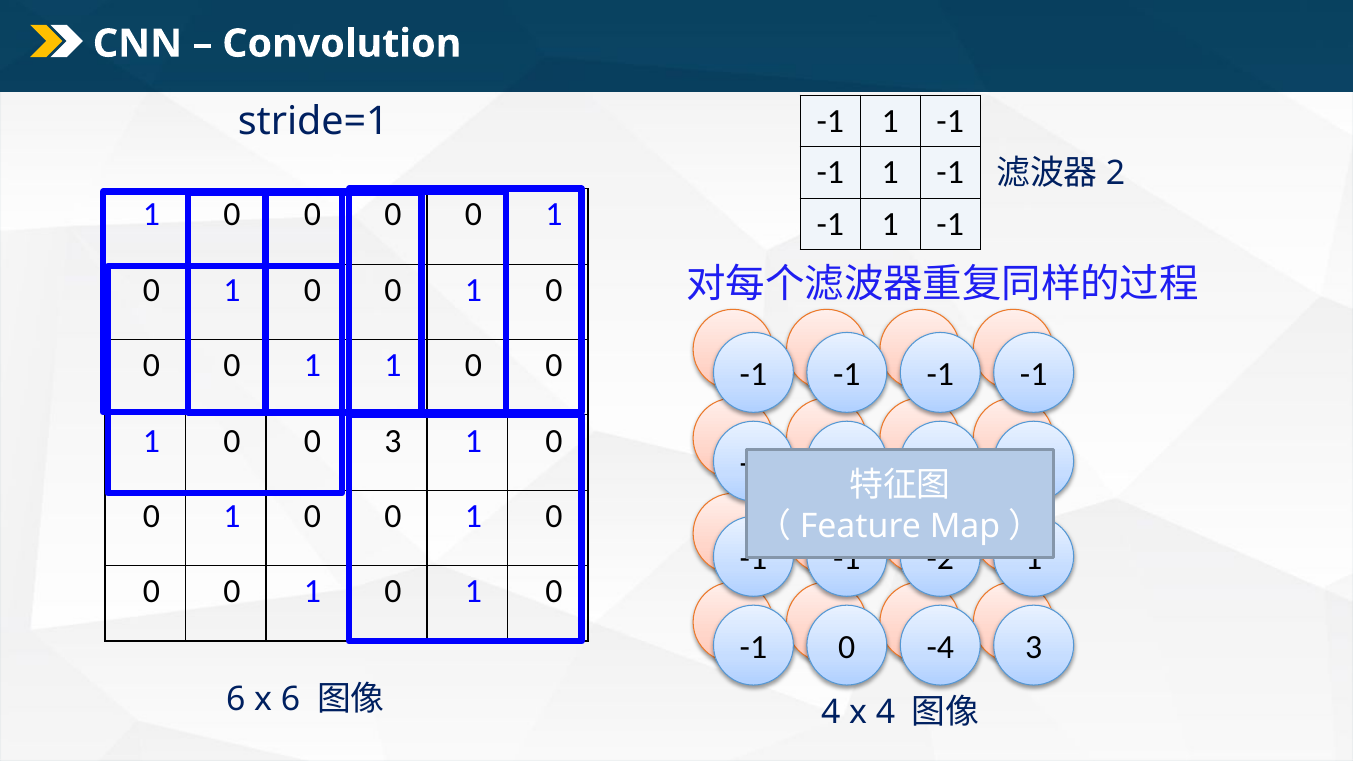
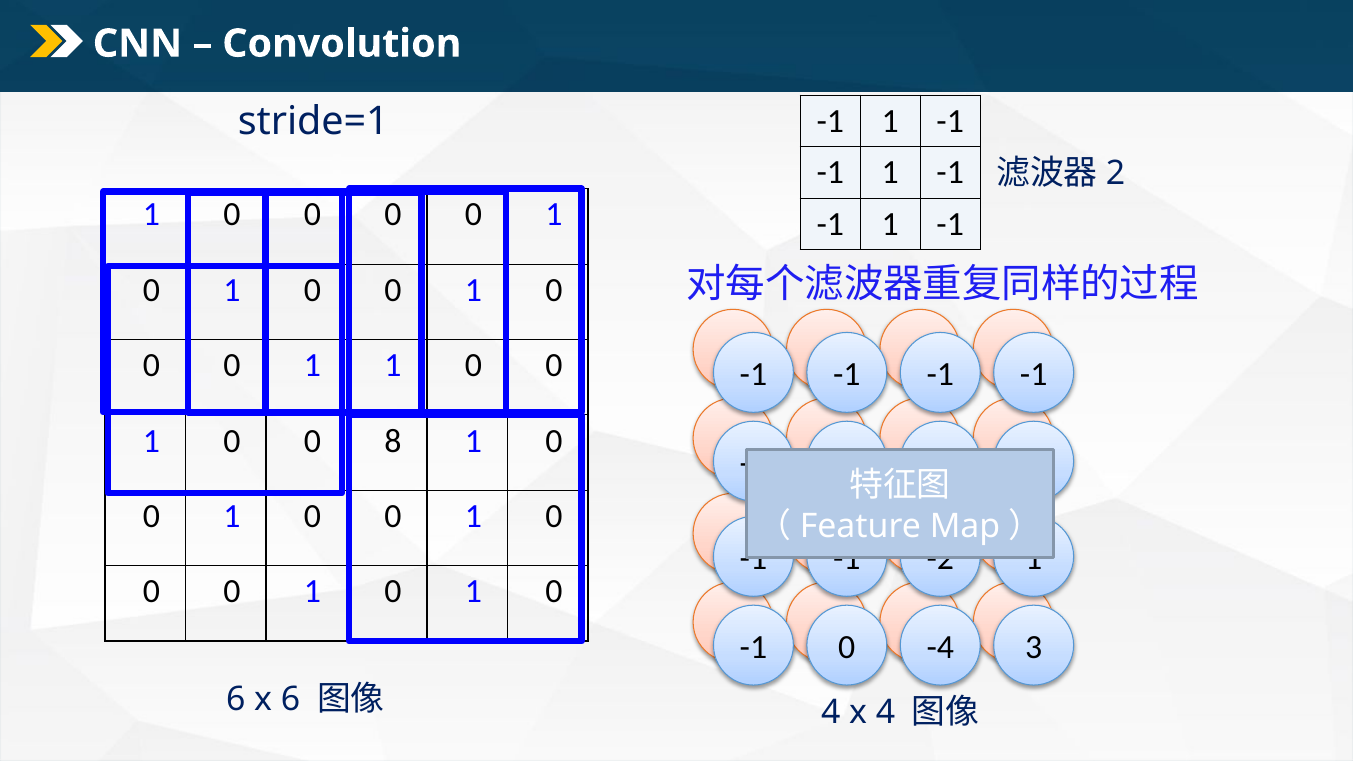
0 3: 3 -> 8 (393, 441)
